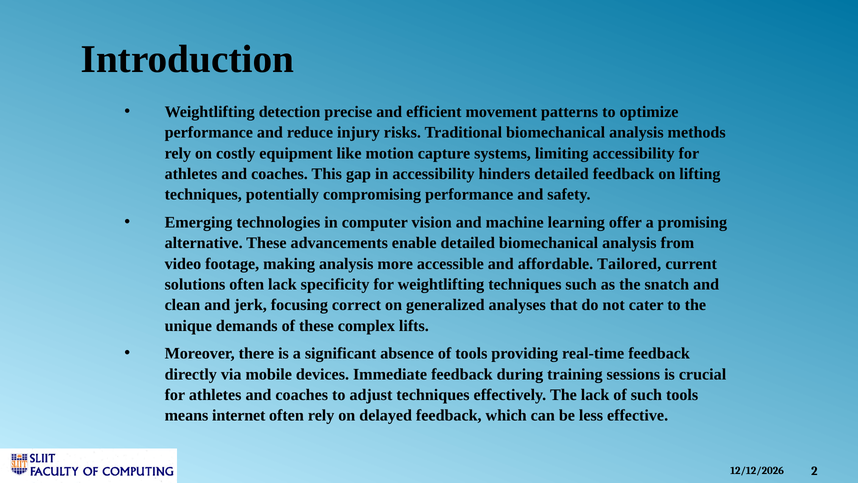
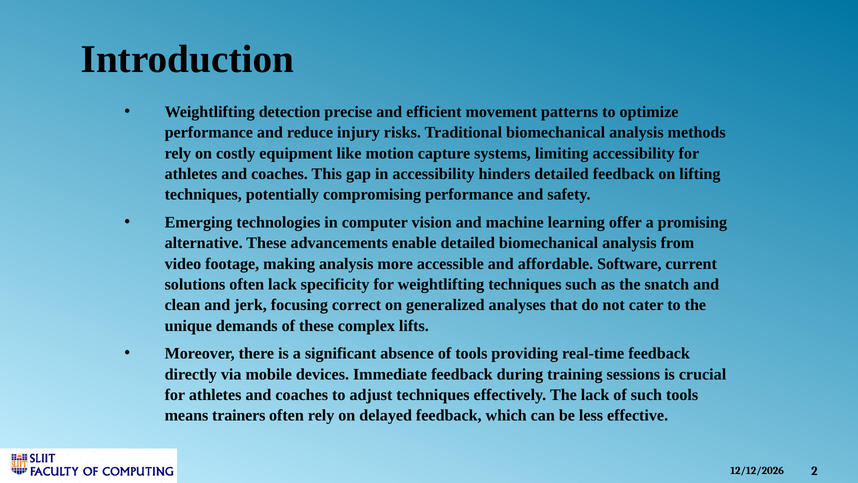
Tailored: Tailored -> Software (629, 264)
internet: internet -> trainers (239, 415)
